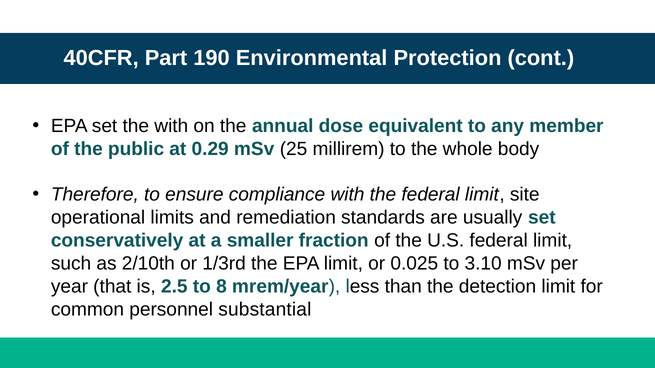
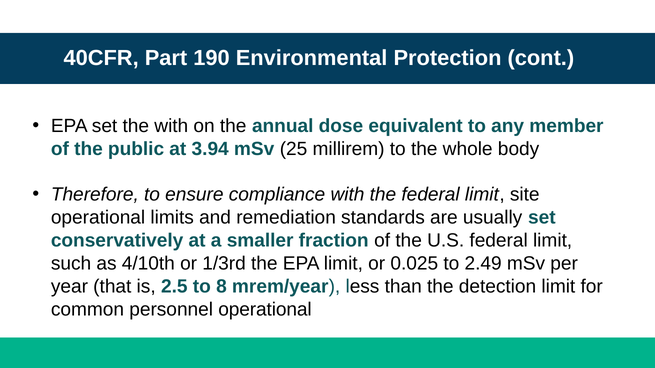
0.29: 0.29 -> 3.94 (210, 149)
2/10th: 2/10th -> 4/10th (148, 264)
3.10: 3.10 -> 2.49 (483, 264)
personnel substantial: substantial -> operational (265, 310)
